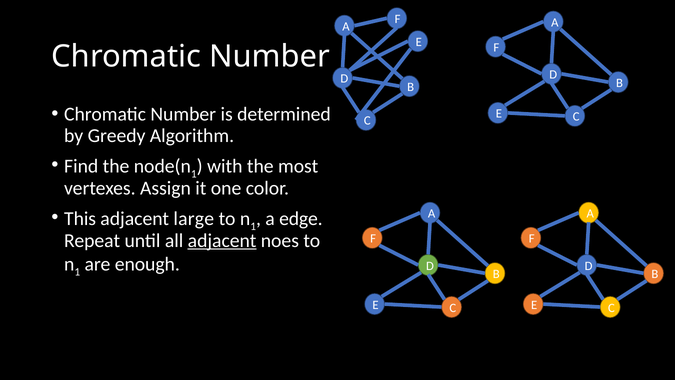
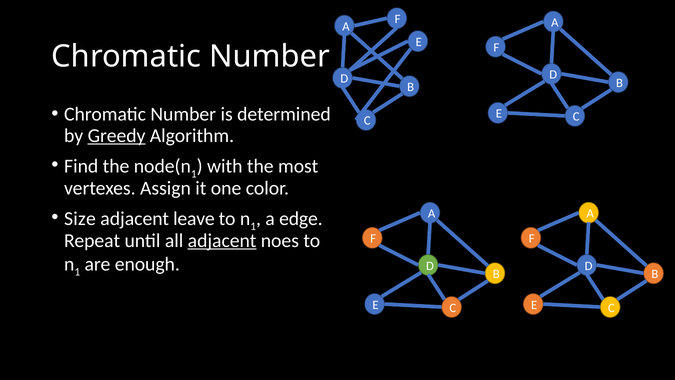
Greedy underline: none -> present (117, 135)
This: This -> Size (80, 219)
large: large -> leave (194, 219)
